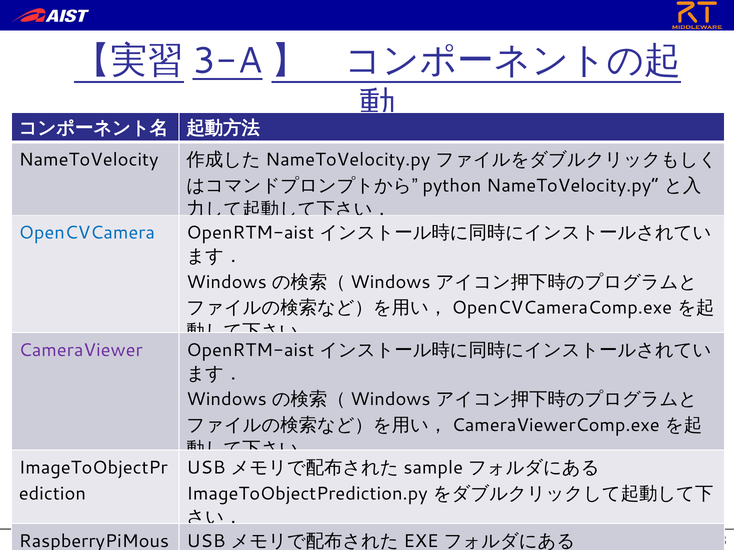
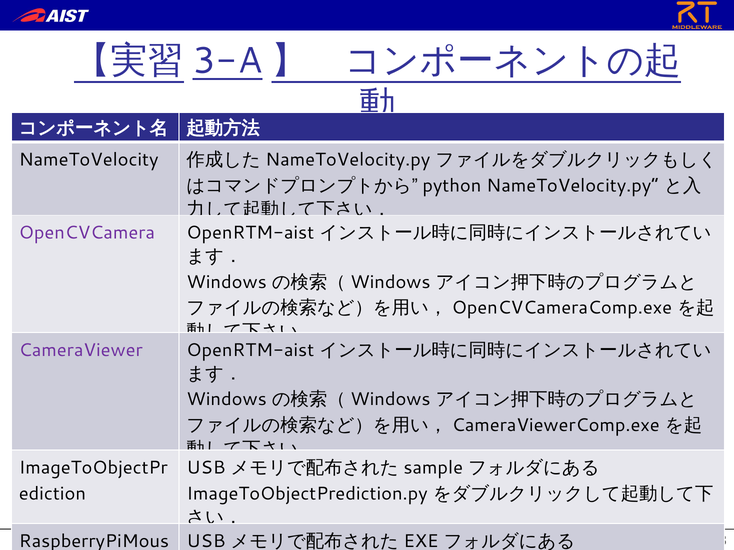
OpenCVCamera colour: blue -> purple (87, 233)
